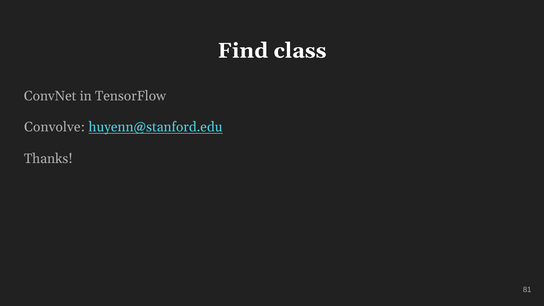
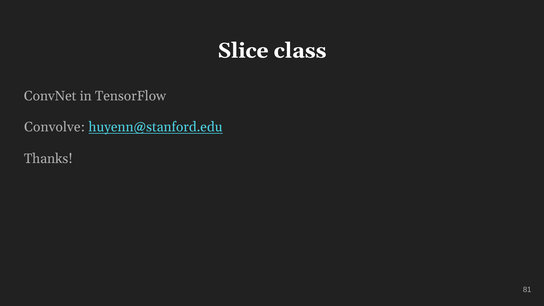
Find: Find -> Slice (243, 51)
